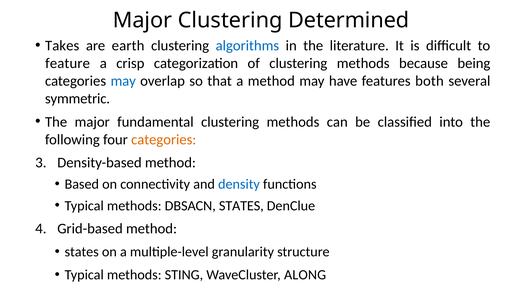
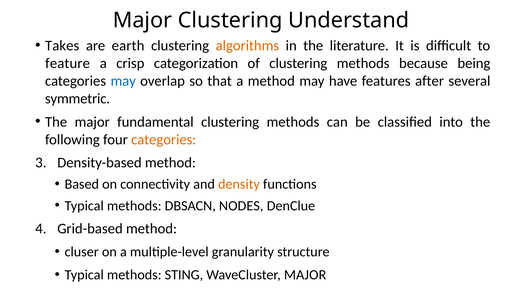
Determined: Determined -> Understand (349, 20)
algorithms colour: blue -> orange (247, 46)
both: both -> after (430, 81)
density colour: blue -> orange (239, 184)
DBSACN STATES: STATES -> NODES (241, 205)
states: states -> cluser (82, 252)
WaveCluster ALONG: ALONG -> MAJOR (305, 275)
